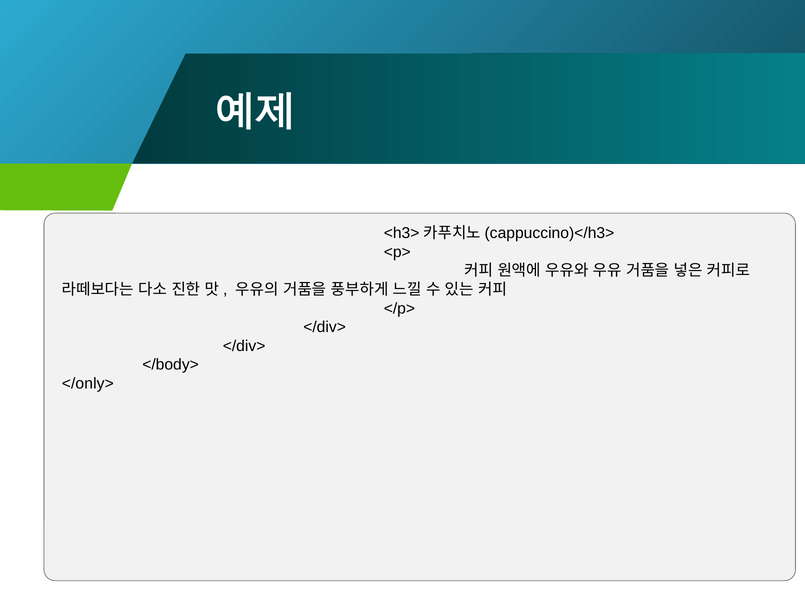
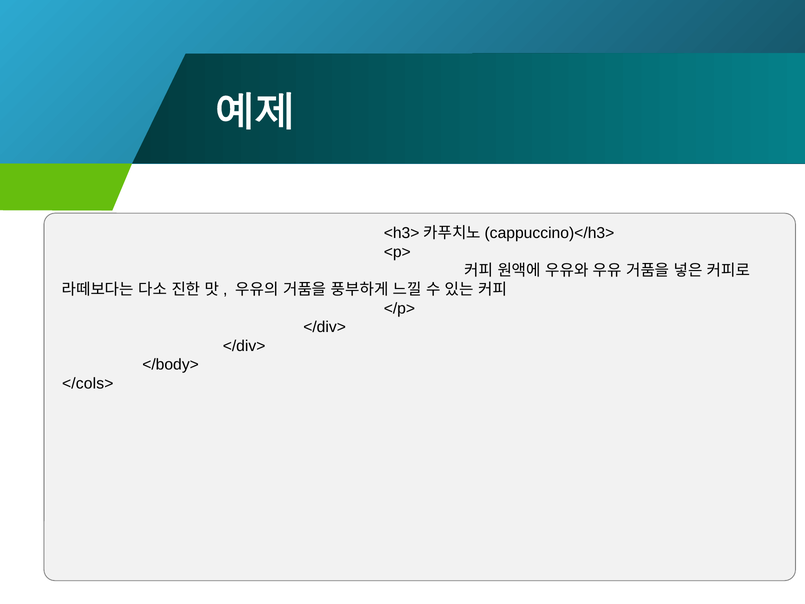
</only>: </only> -> </cols> (88, 383)
